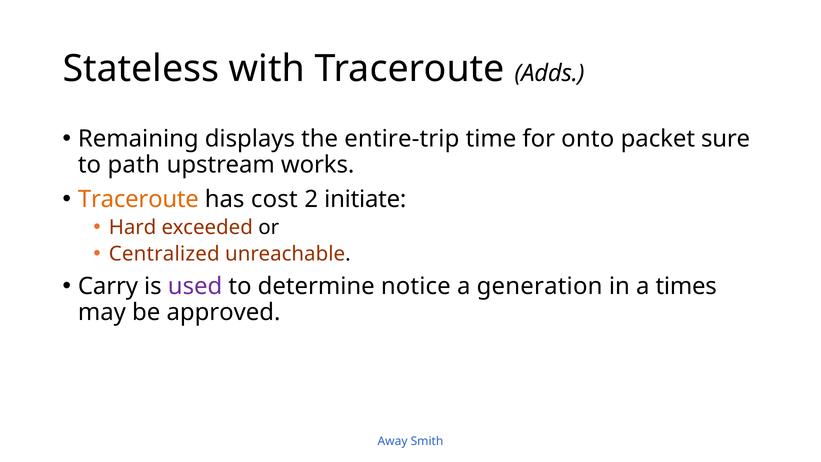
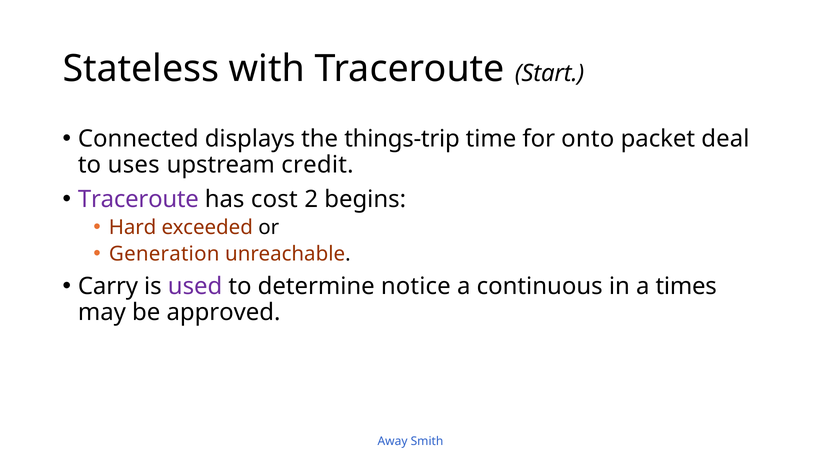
Adds: Adds -> Start (549, 73)
Remaining: Remaining -> Connected (138, 139)
entire-trip: entire-trip -> things-trip (402, 139)
sure: sure -> deal (725, 139)
path: path -> uses (134, 165)
works: works -> credit (317, 165)
Traceroute colour: orange -> purple (138, 199)
initiate: initiate -> begins (365, 199)
Centralized: Centralized -> Generation (164, 254)
generation: generation -> continuous (540, 286)
